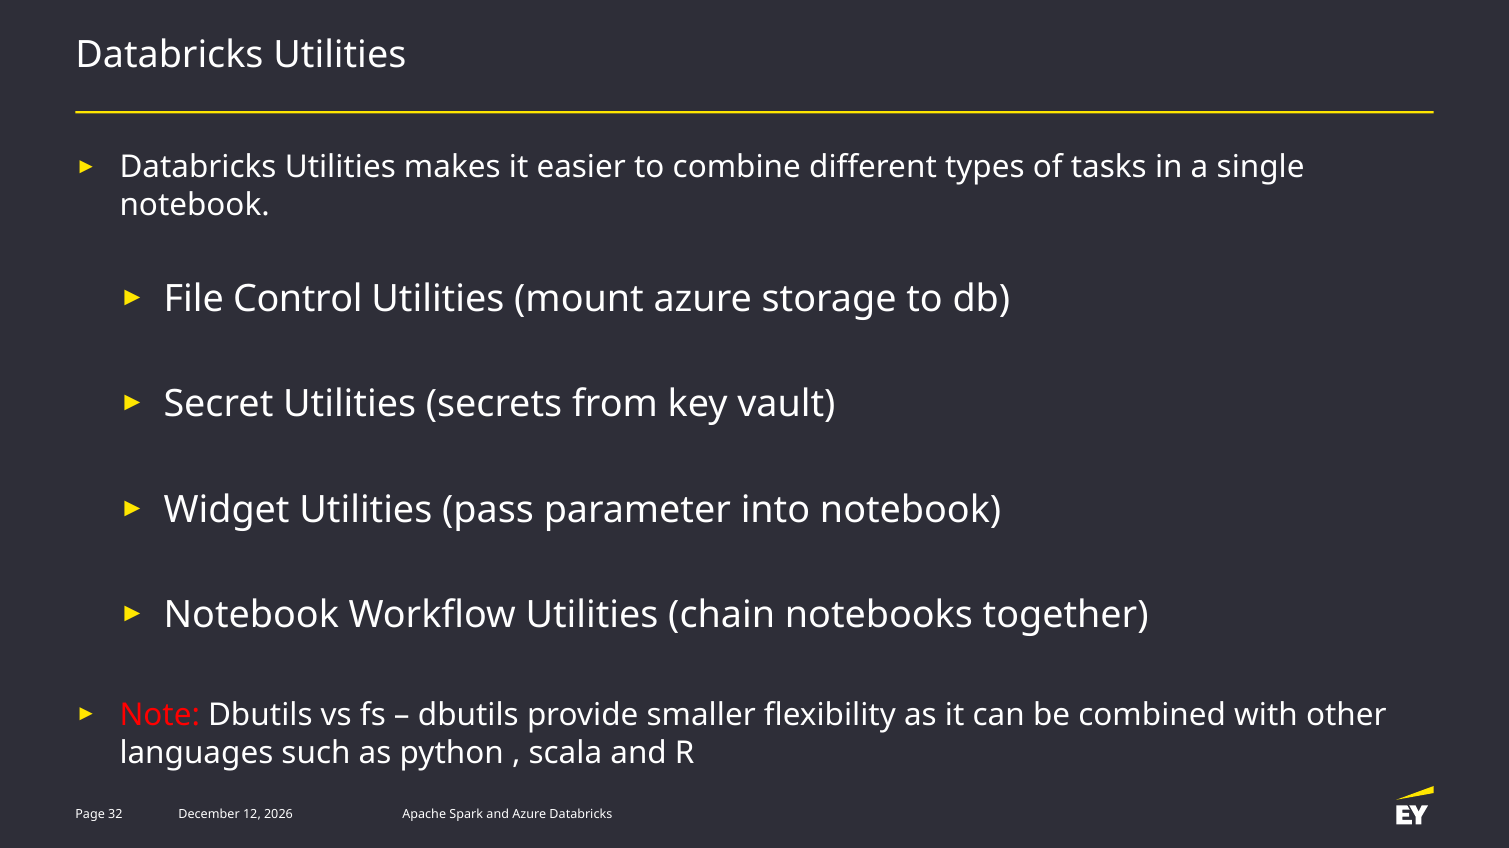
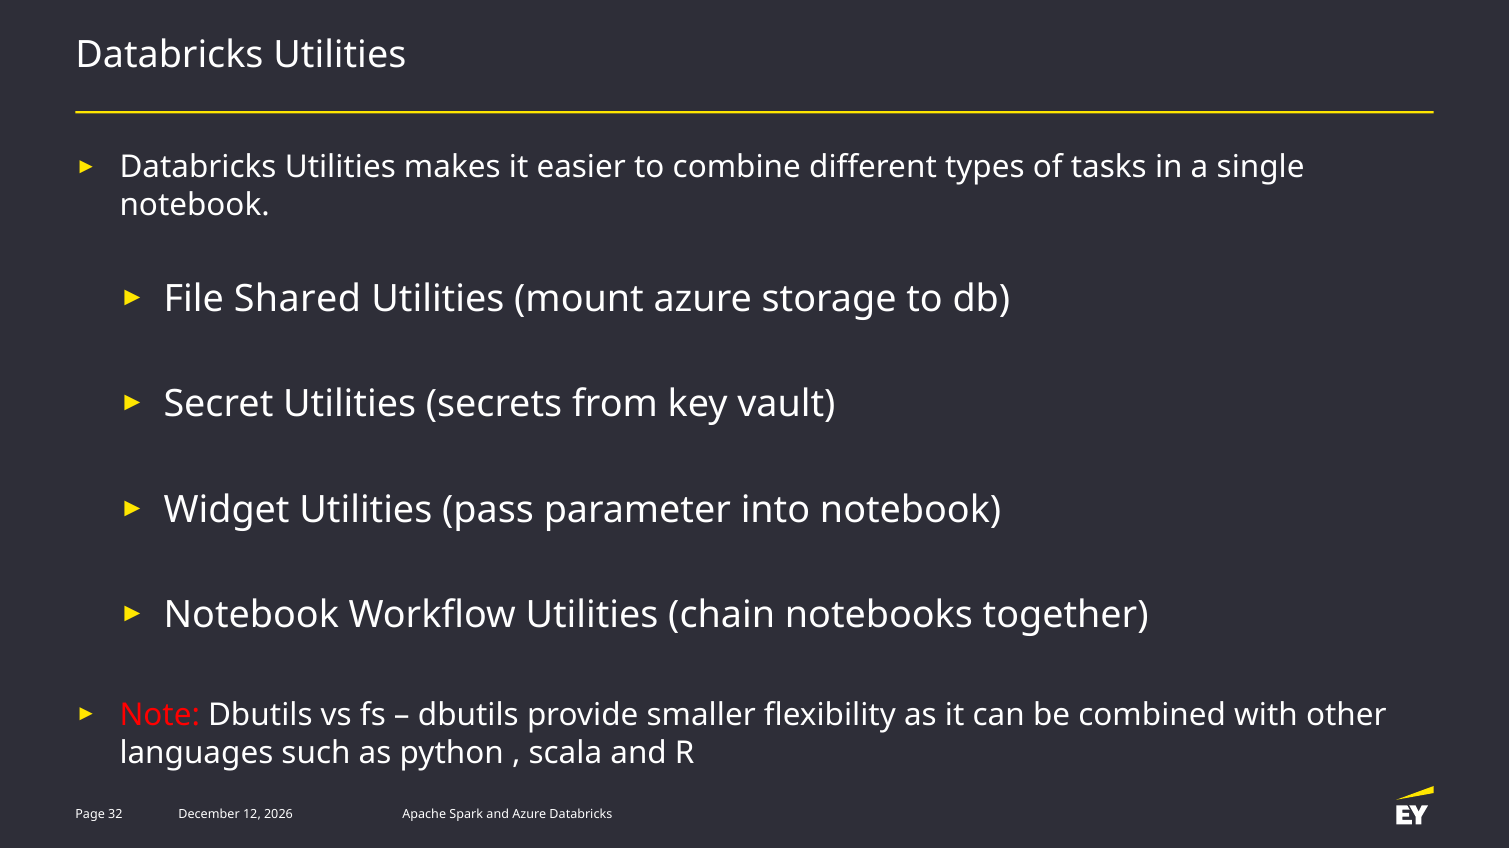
Control: Control -> Shared (297, 299)
